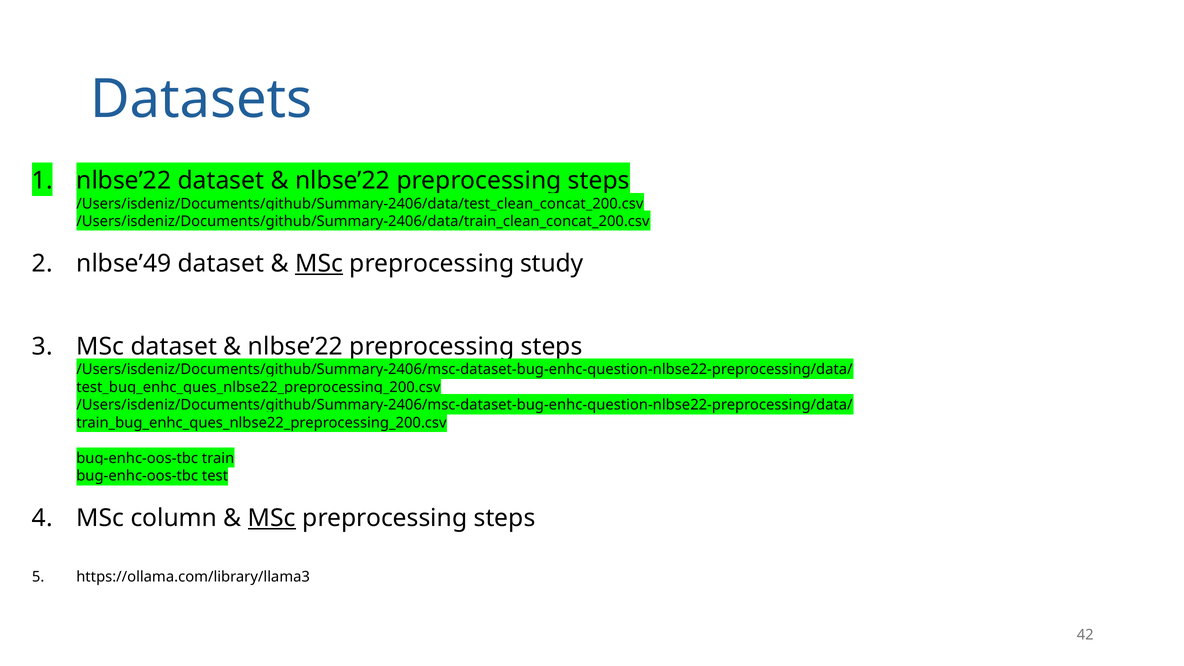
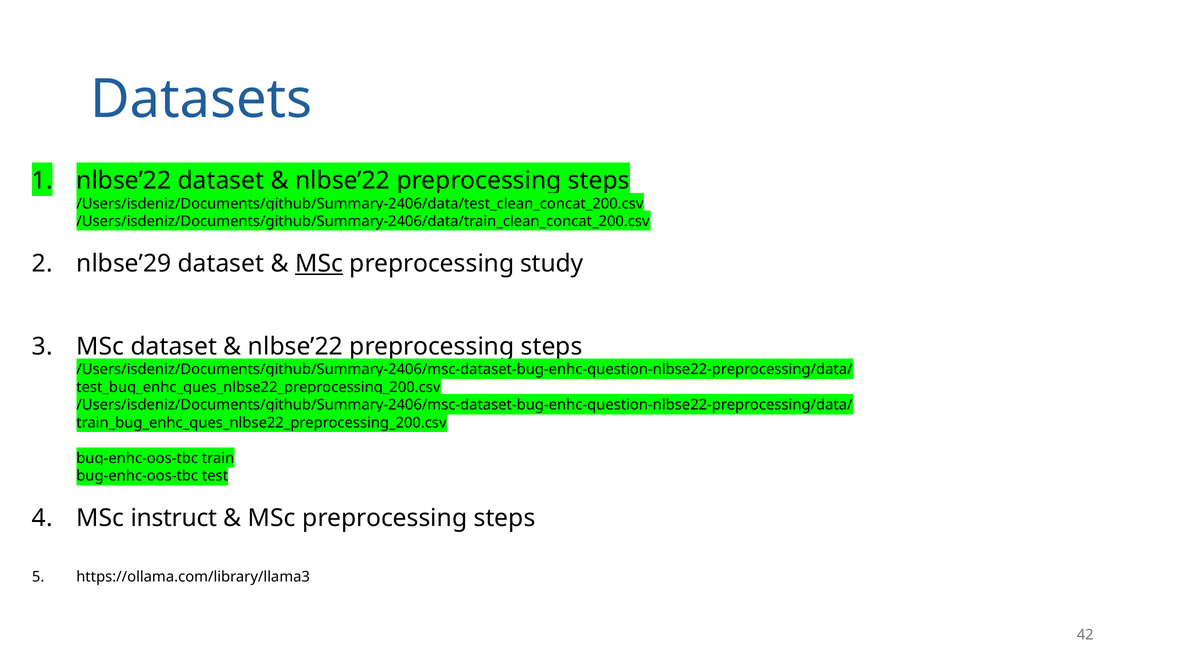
nlbse’49: nlbse’49 -> nlbse’29 (124, 264)
column: column -> instruct (174, 518)
MSc underline: present -> none (272, 518)
